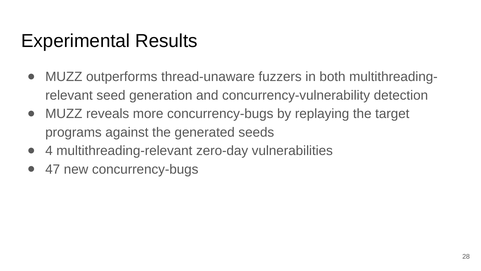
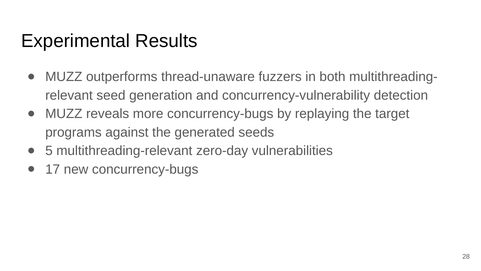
4: 4 -> 5 (49, 151)
47: 47 -> 17 (53, 169)
